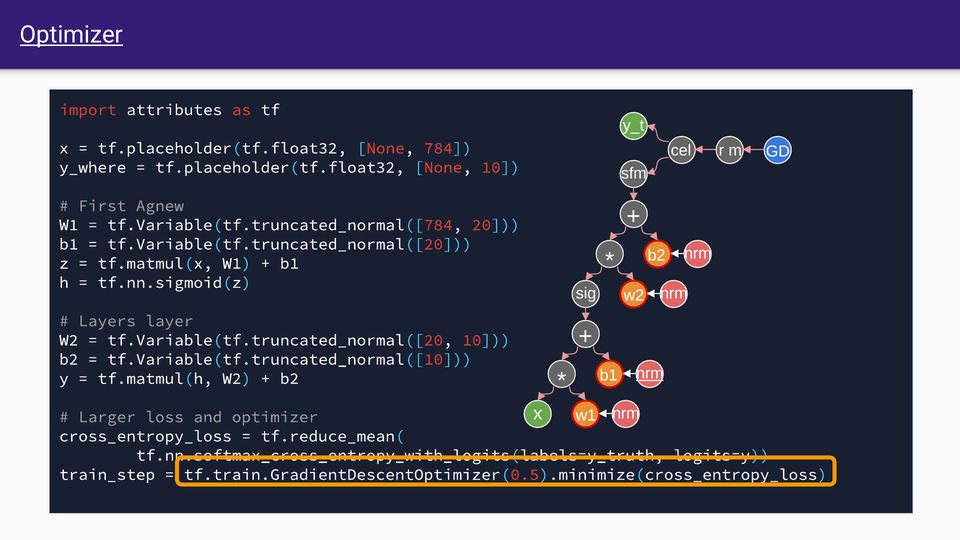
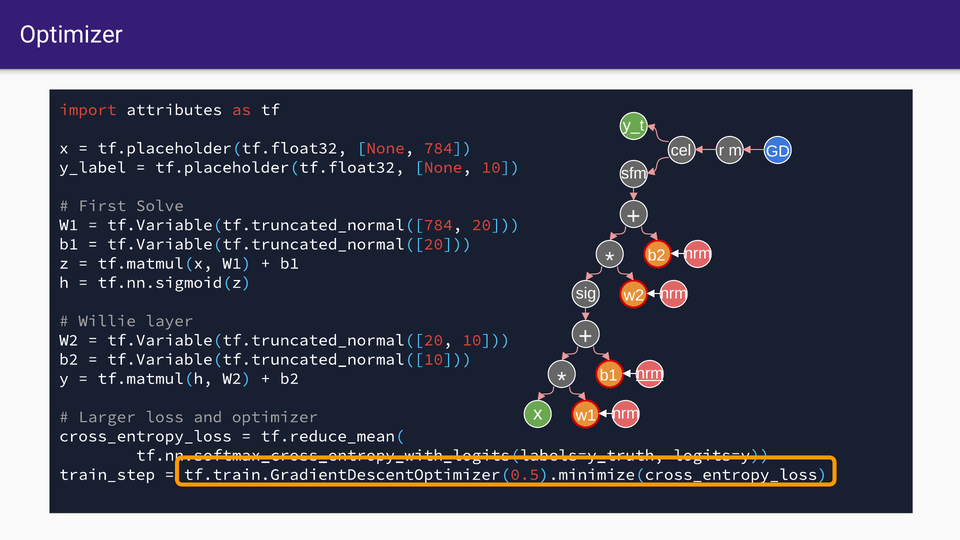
Optimizer underline: present -> none (71, 35)
y_where: y_where -> y_label (93, 167)
Agnew: Agnew -> Solve (160, 206)
Layers: Layers -> Willie (107, 321)
